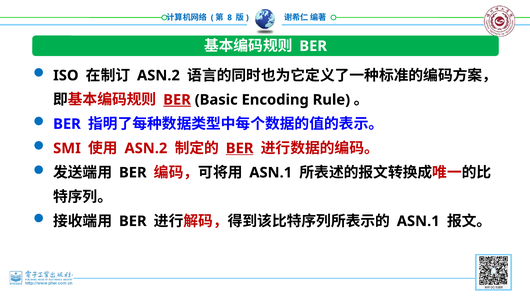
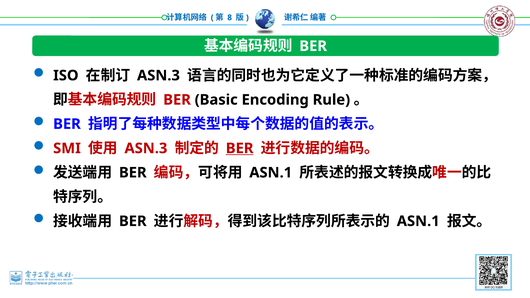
ASN.2: ASN.2 -> ASN.3 (158, 76)
BER underline: present -> none (177, 100)
ASN.2: ASN.2 -> ASN.3 (146, 148)
